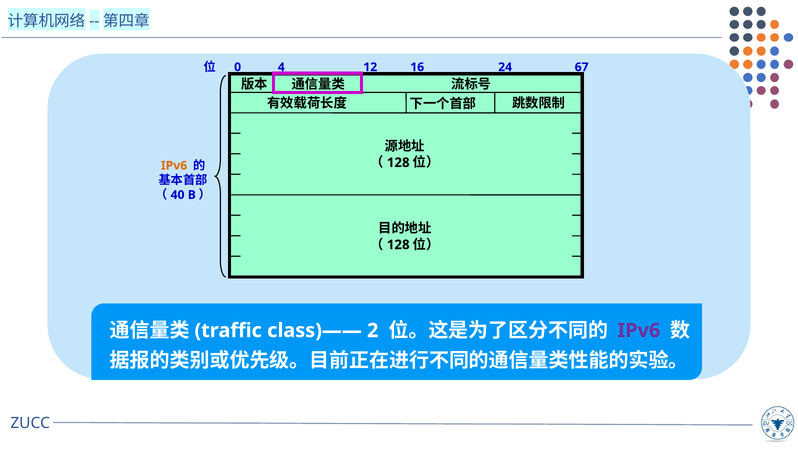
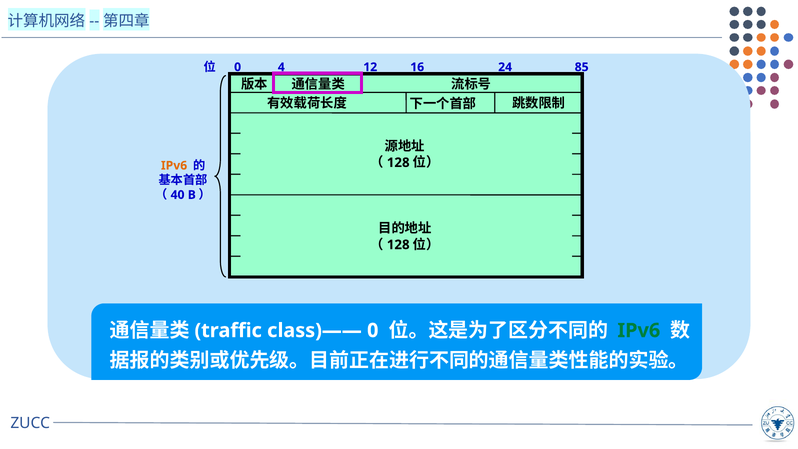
67: 67 -> 85 (582, 67)
class)—— 2: 2 -> 0 (373, 330)
IPv6 colour: purple -> green (639, 330)
